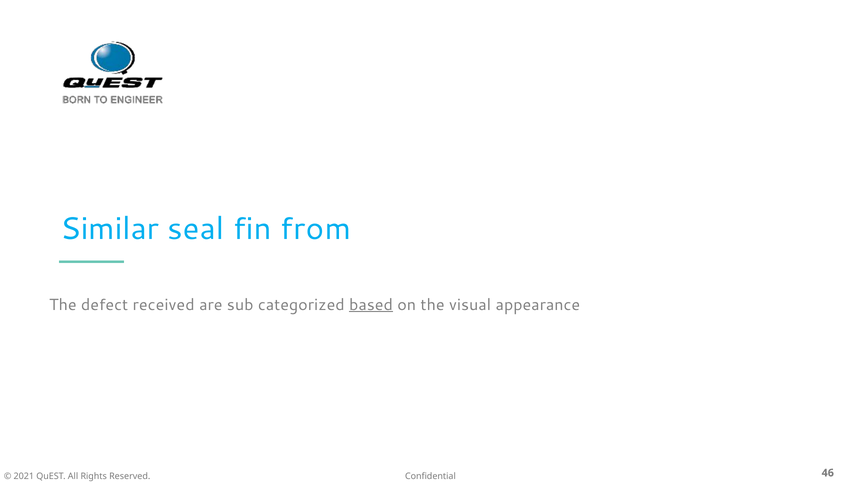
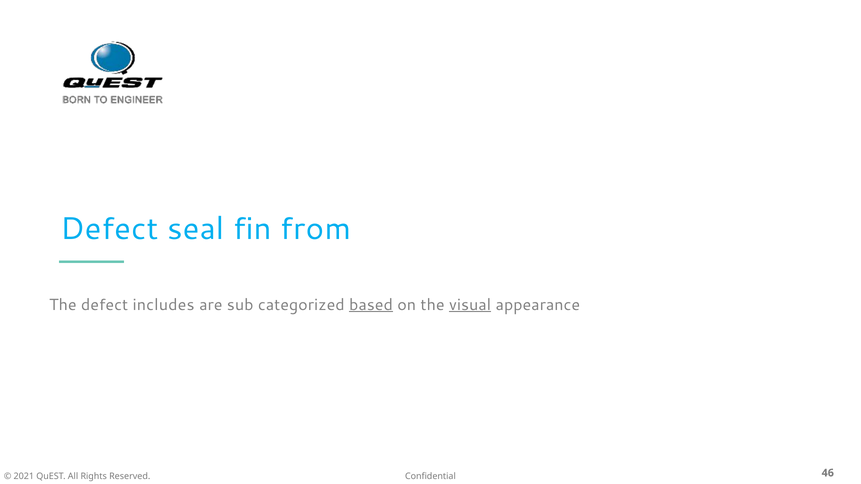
Similar: Similar -> Defect (109, 229)
received: received -> includes (164, 305)
visual underline: none -> present (470, 305)
